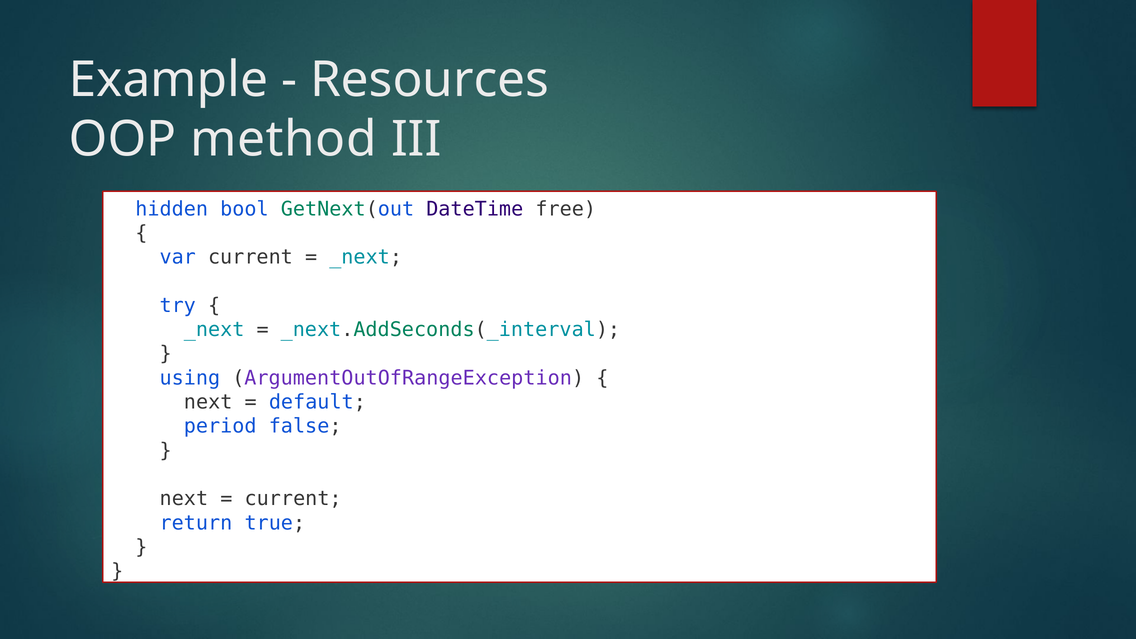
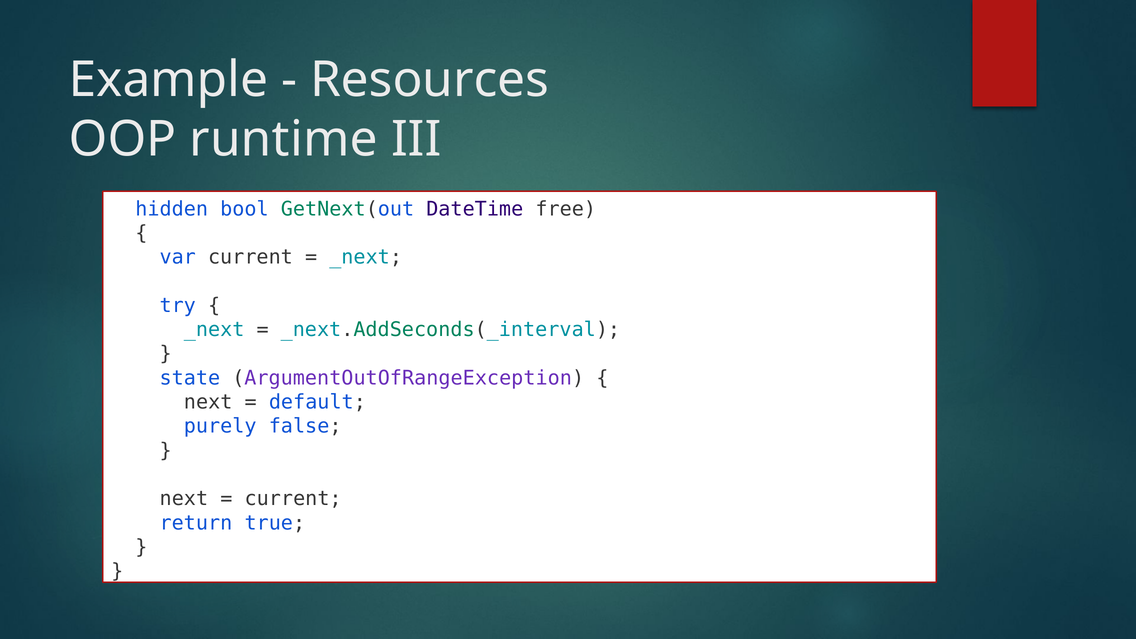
method: method -> runtime (284, 139)
using: using -> state (190, 378)
period: period -> purely (220, 426)
